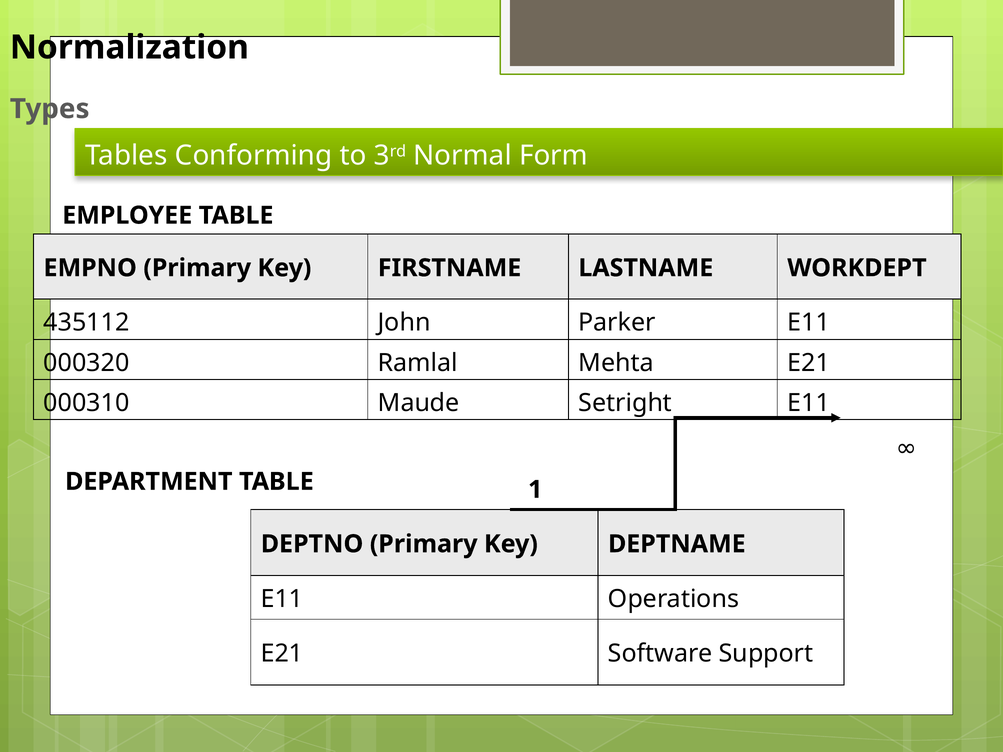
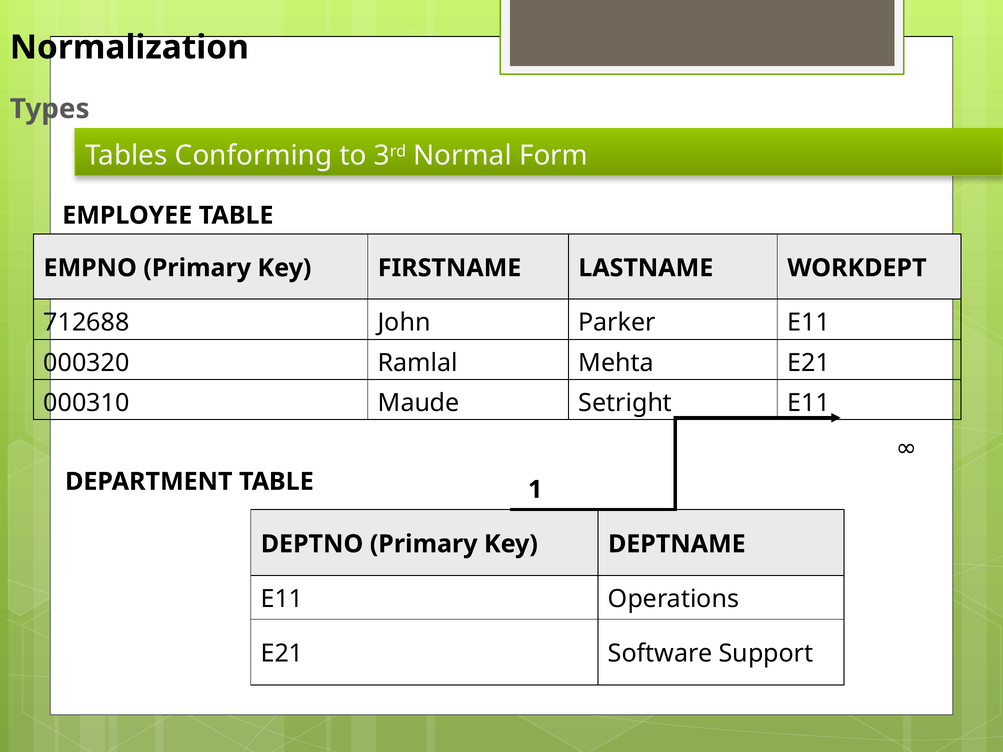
435112: 435112 -> 712688 (86, 323)
